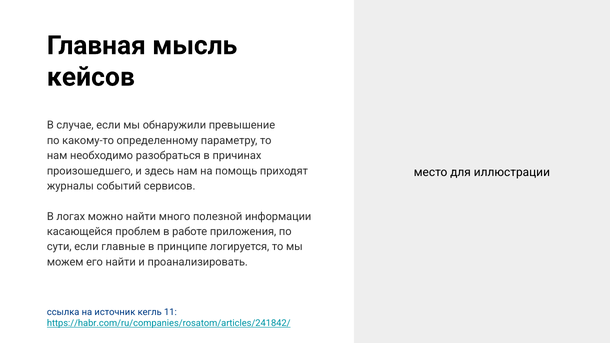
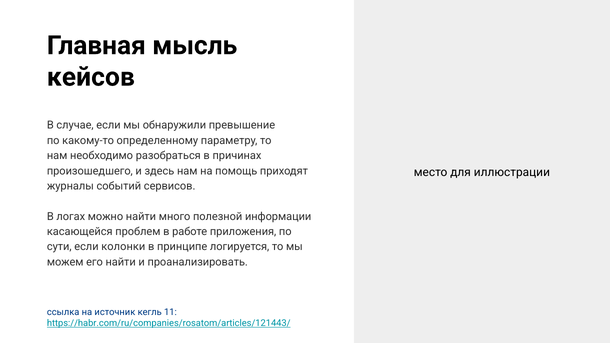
главные: главные -> колонки (123, 247)
https://habr.com/ru/companies/rosatom/articles/241842/: https://habr.com/ru/companies/rosatom/articles/241842/ -> https://habr.com/ru/companies/rosatom/articles/121443/ (169, 323)
